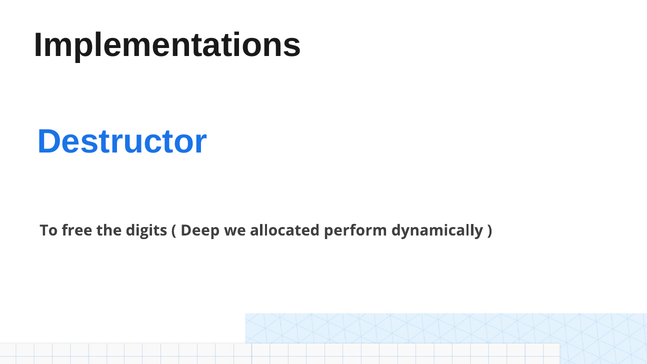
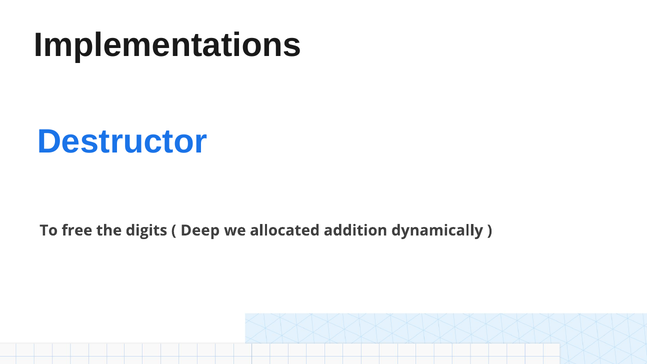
perform: perform -> addition (356, 230)
